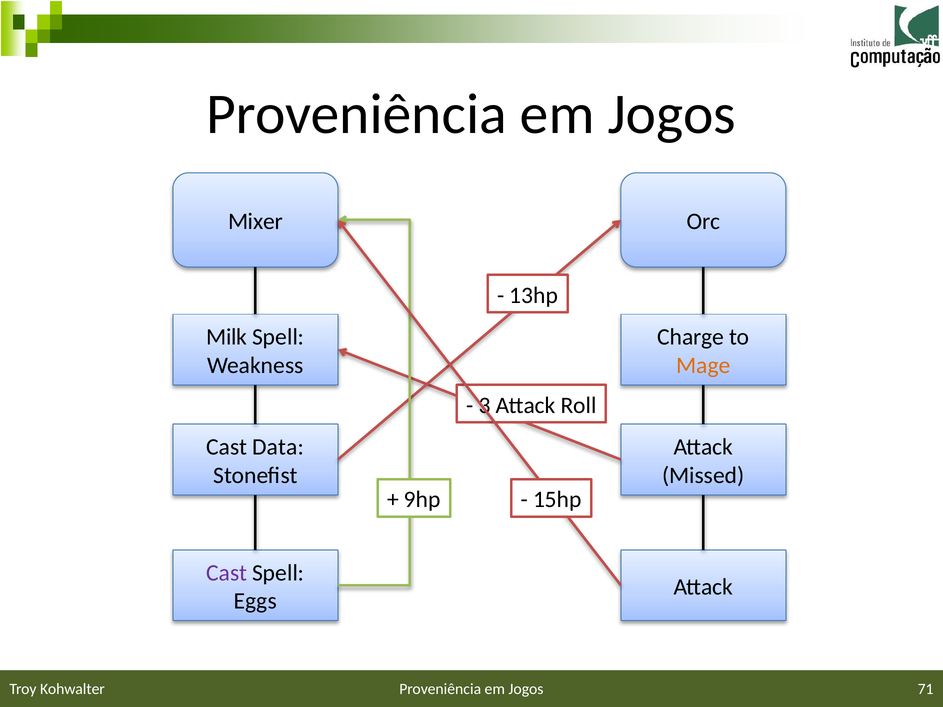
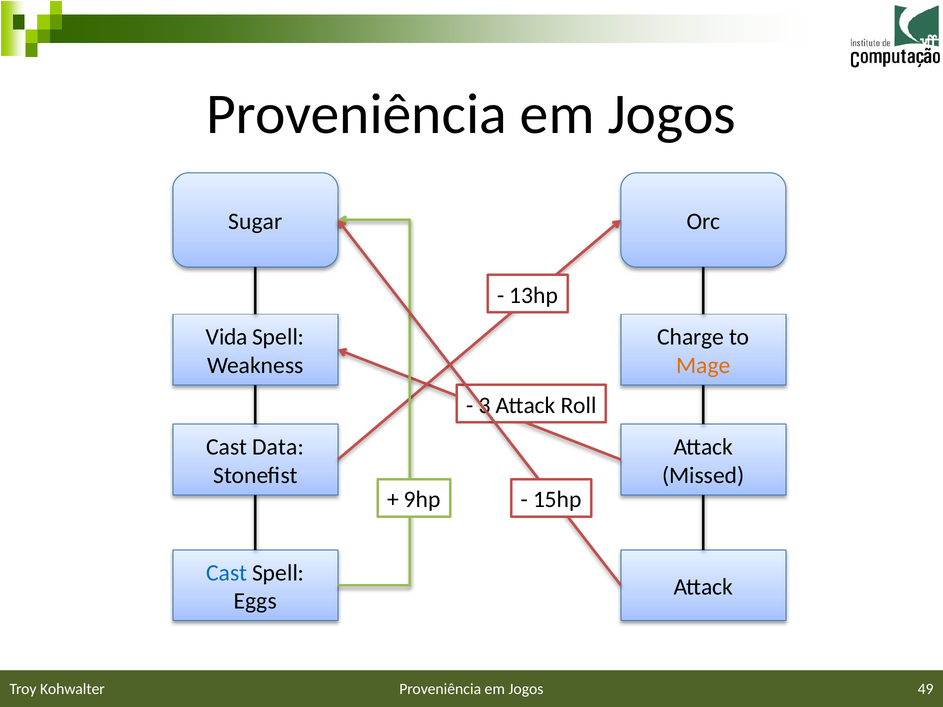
Mixer: Mixer -> Sugar (255, 222)
Milk: Milk -> Vida (227, 337)
Cast colour: purple -> blue (227, 573)
71: 71 -> 49 (926, 689)
